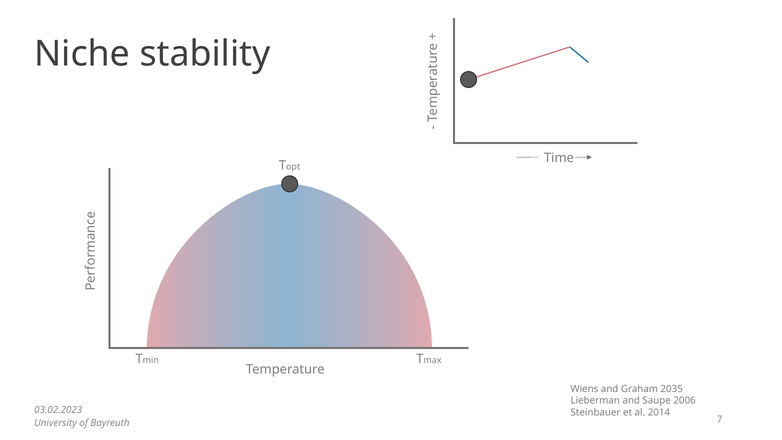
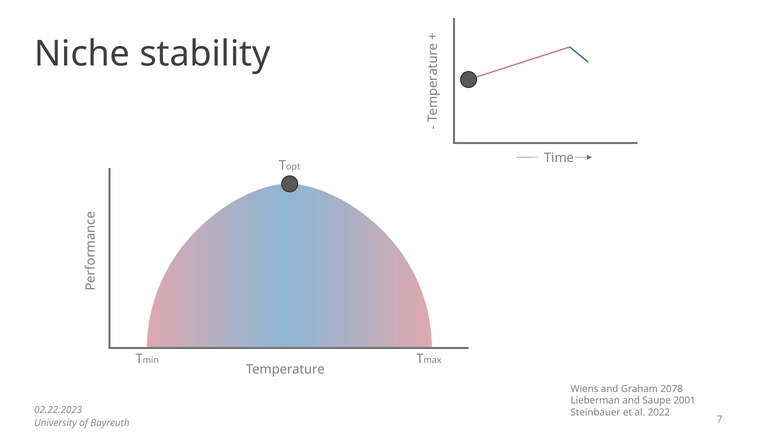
2035: 2035 -> 2078 (672, 389)
2006: 2006 -> 2001 (685, 401)
03.02.2023: 03.02.2023 -> 02.22.2023 (58, 410)
2014: 2014 -> 2022 (659, 412)
